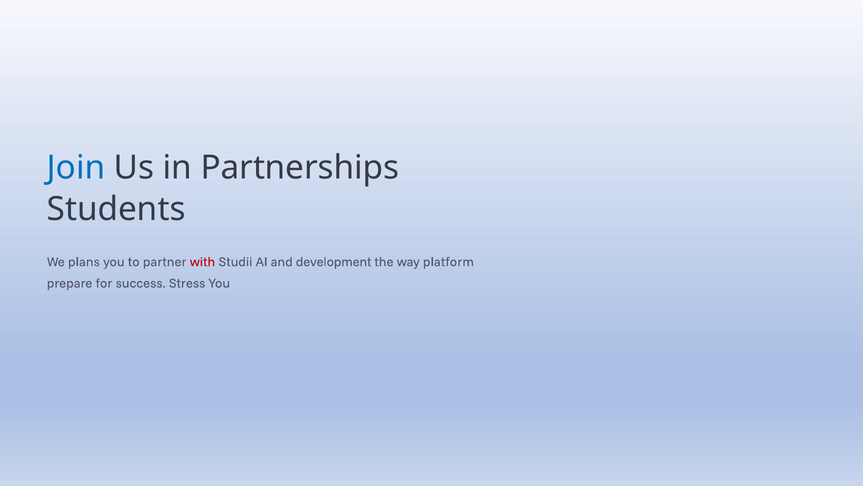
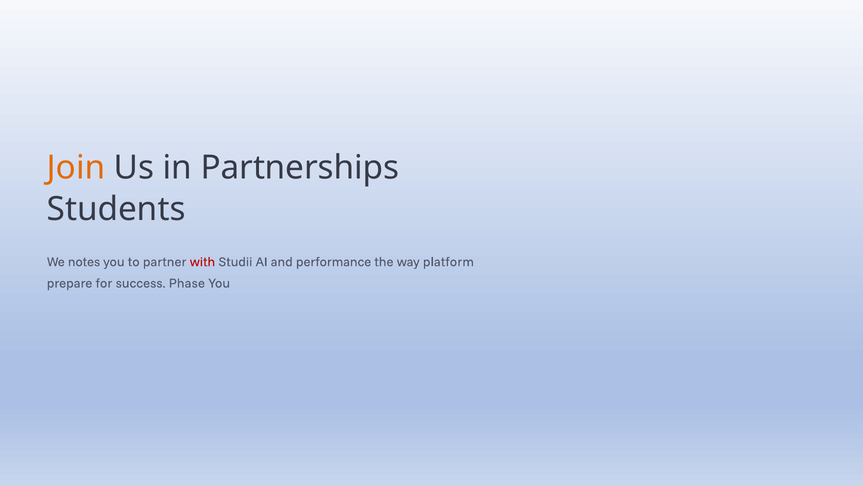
Join colour: blue -> orange (76, 167)
plans: plans -> notes (84, 262)
development: development -> performance (334, 262)
Stress: Stress -> Phase (187, 283)
